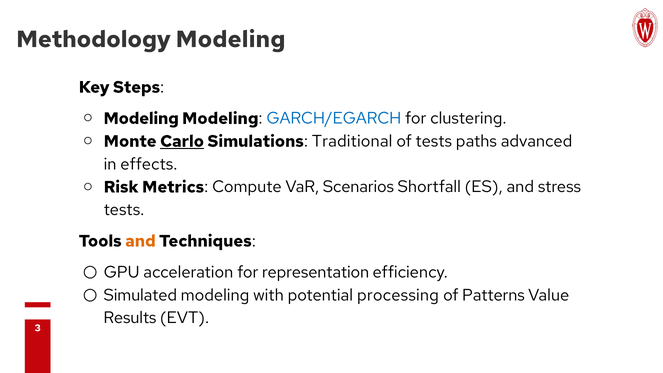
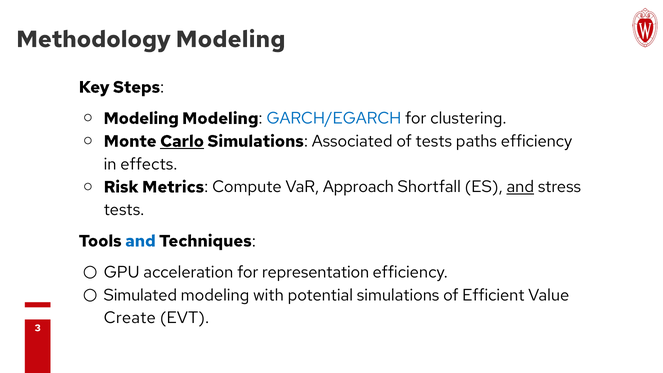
Traditional: Traditional -> Associated (352, 141)
paths advanced: advanced -> efficiency (537, 141)
Scenarios: Scenarios -> Approach (358, 187)
and underline: none -> present (520, 187)
and colour: orange -> blue (140, 241)
potential processing: processing -> simulations (398, 295)
Patterns: Patterns -> Efficient (493, 295)
Results: Results -> Create (130, 318)
